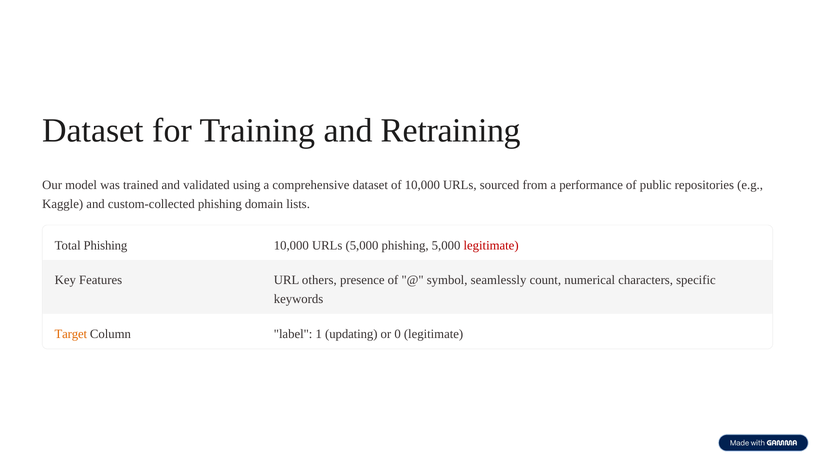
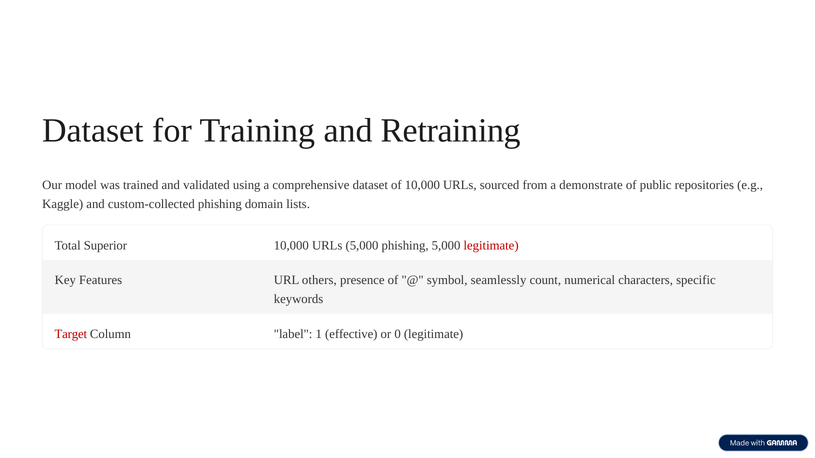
performance: performance -> demonstrate (591, 185)
Total Phishing: Phishing -> Superior (105, 246)
Target colour: orange -> red (71, 334)
updating: updating -> effective (351, 334)
